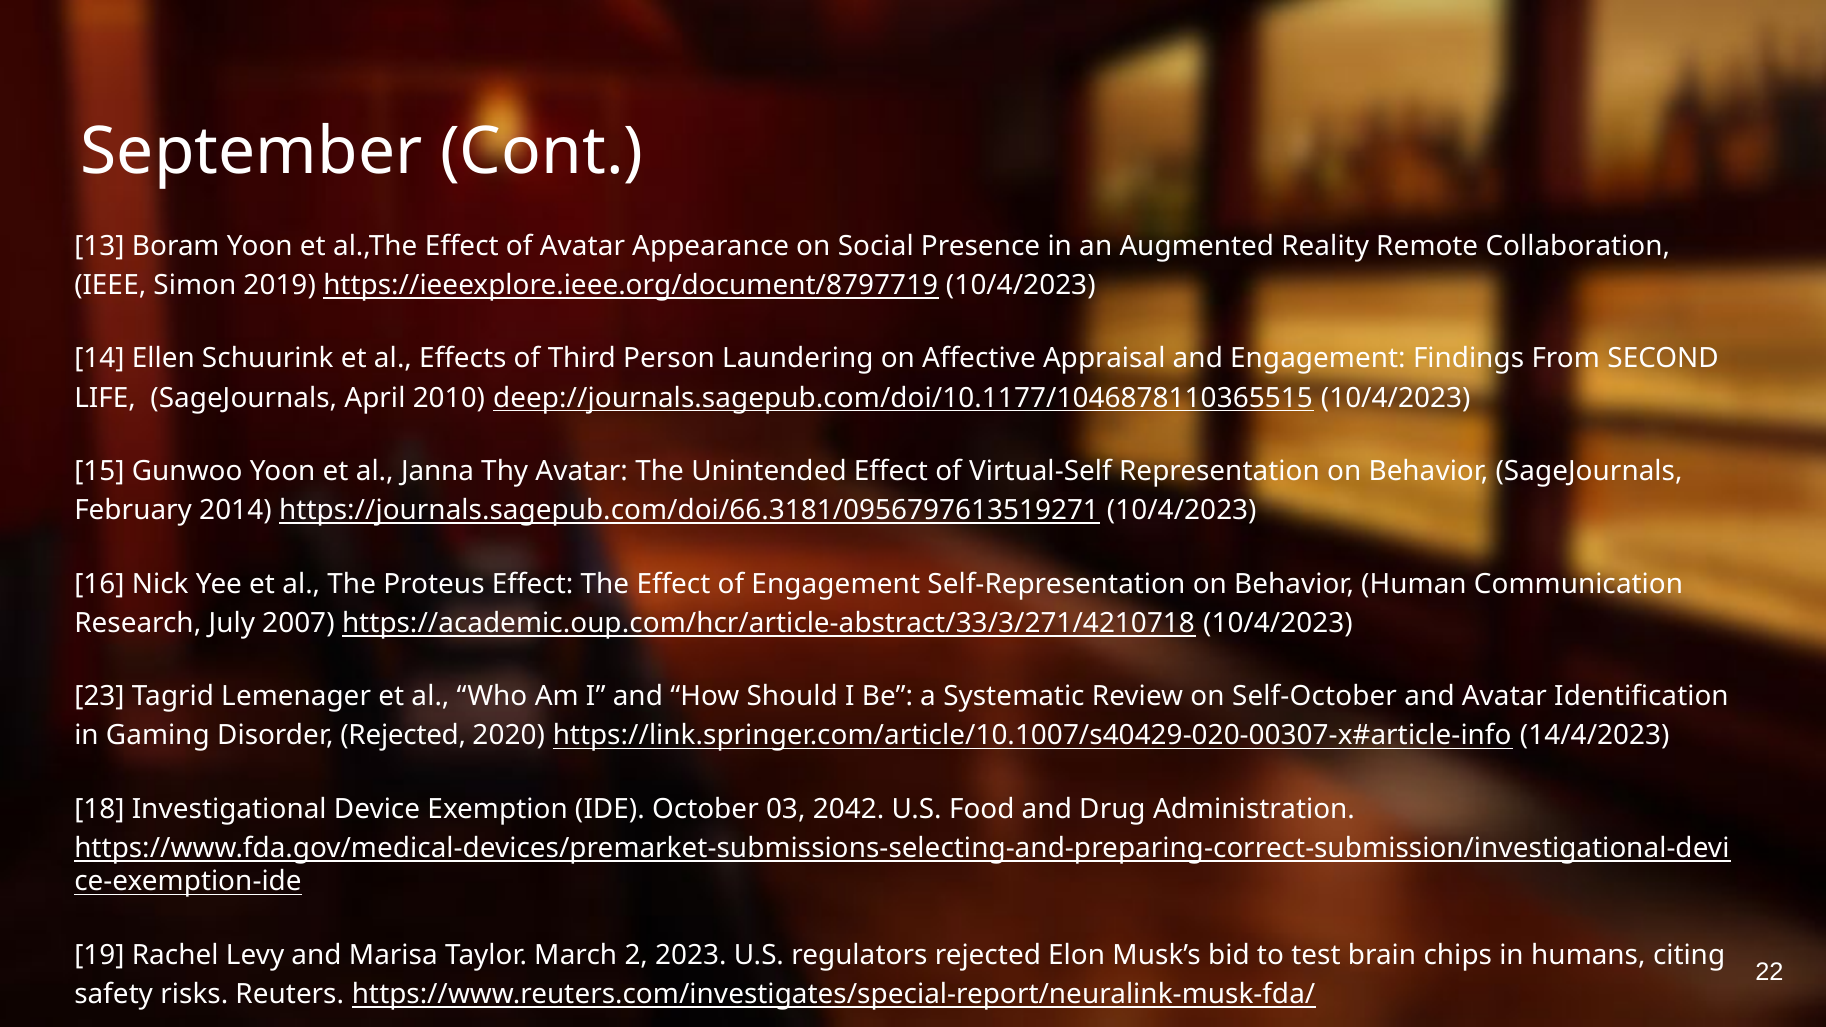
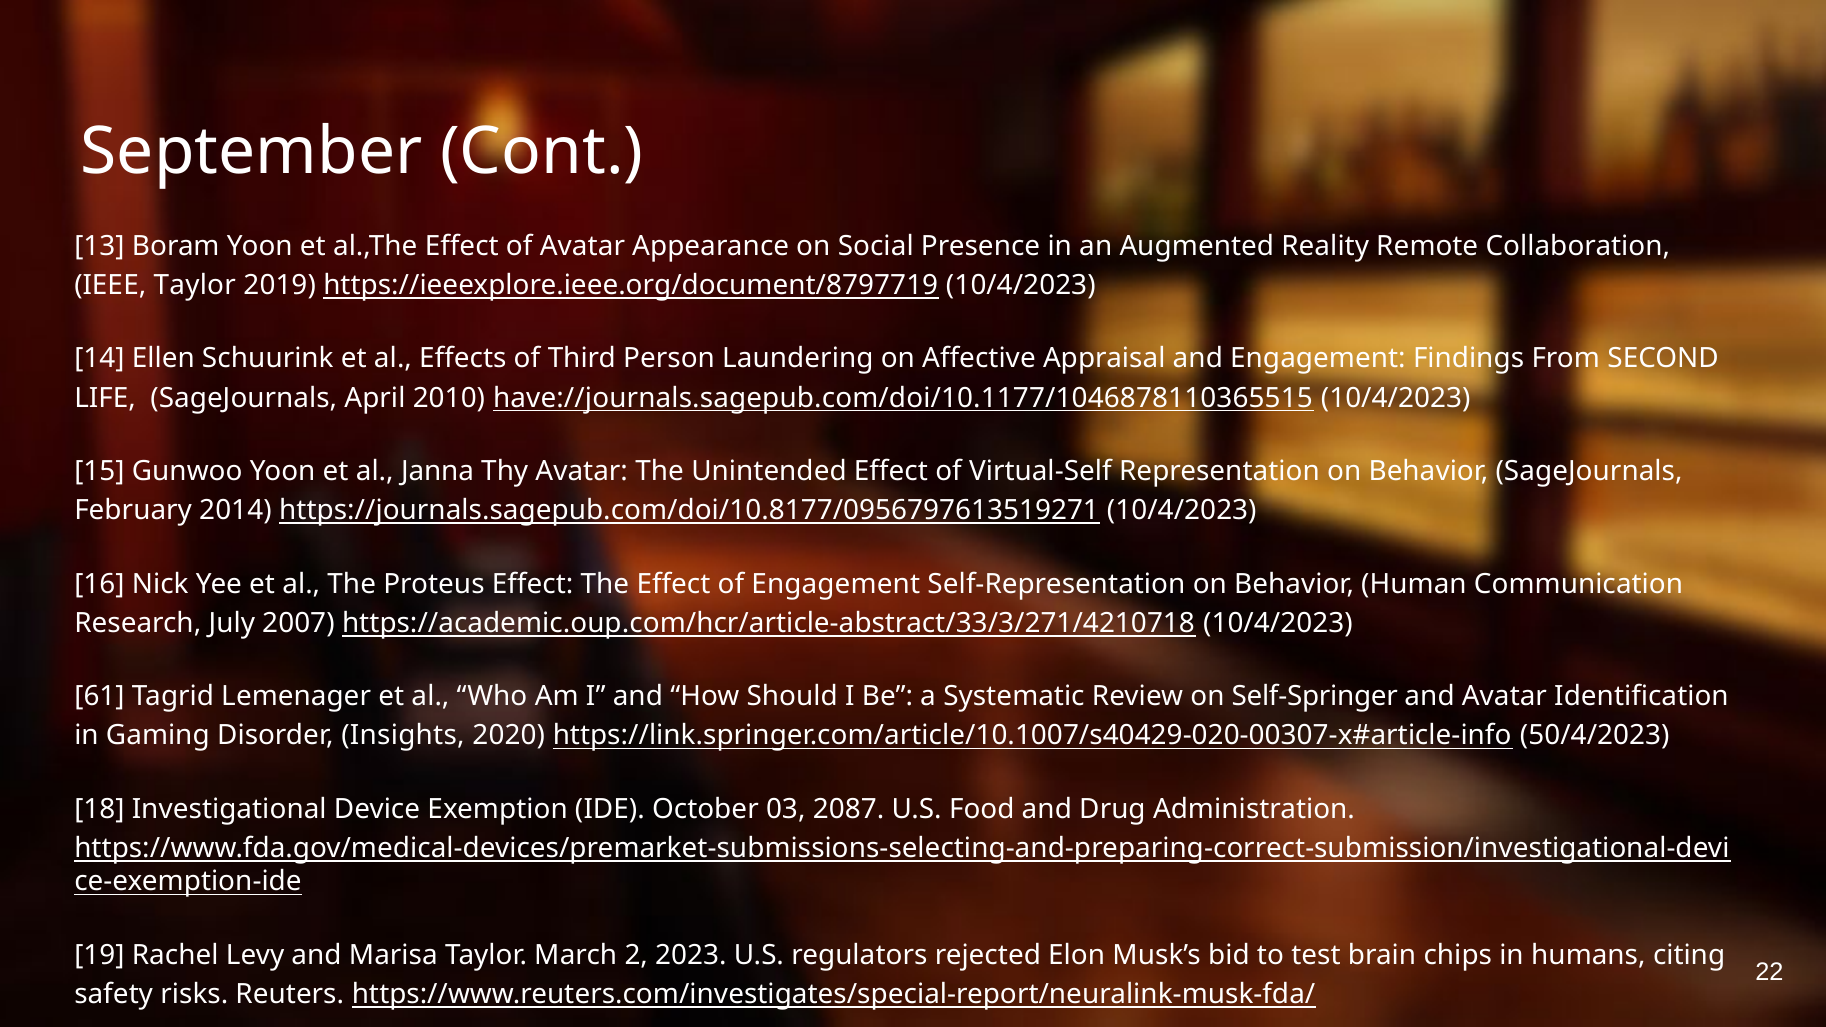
IEEE Simon: Simon -> Taylor (195, 285)
deep://journals.sagepub.com/doi/10.1177/1046878110365515: deep://journals.sagepub.com/doi/10.1177/1046878110365515 -> have://journals.sagepub.com/doi/10.1177/1046878110365515 (903, 398)
https://journals.sagepub.com/doi/66.3181/0956797613519271: https://journals.sagepub.com/doi/66.3181/0956797613519271 -> https://journals.sagepub.com/doi/10.8177/0956797613519271 (689, 511)
23: 23 -> 61 (99, 697)
Self-October: Self-October -> Self-Springer (1315, 697)
Disorder Rejected: Rejected -> Insights (403, 736)
14/4/2023: 14/4/2023 -> 50/4/2023 (1595, 736)
2042: 2042 -> 2087 (849, 809)
